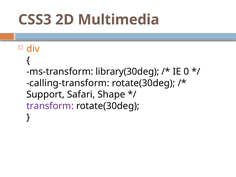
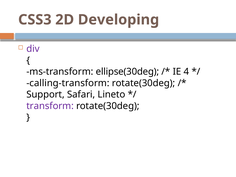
Multimedia: Multimedia -> Developing (118, 20)
div colour: orange -> purple (33, 49)
library(30deg: library(30deg -> ellipse(30deg (127, 72)
0: 0 -> 4 (186, 72)
Shape: Shape -> Lineto (111, 94)
